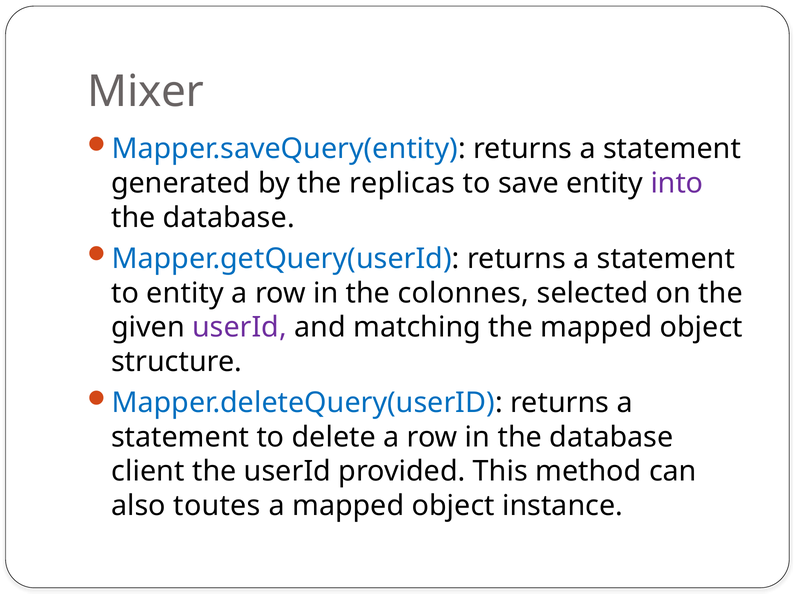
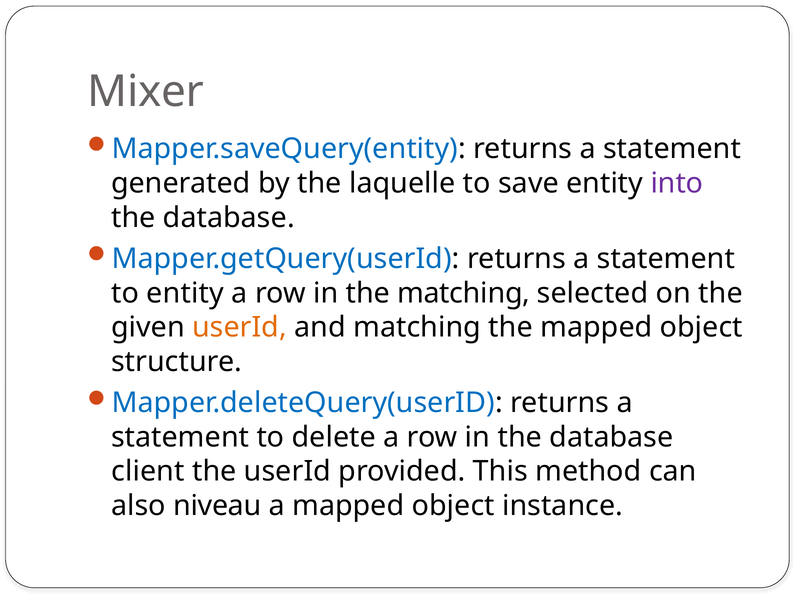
replicas: replicas -> laquelle (402, 183)
the colonnes: colonnes -> matching (464, 293)
userId colour: purple -> orange (239, 328)
toutes: toutes -> niveau (217, 506)
